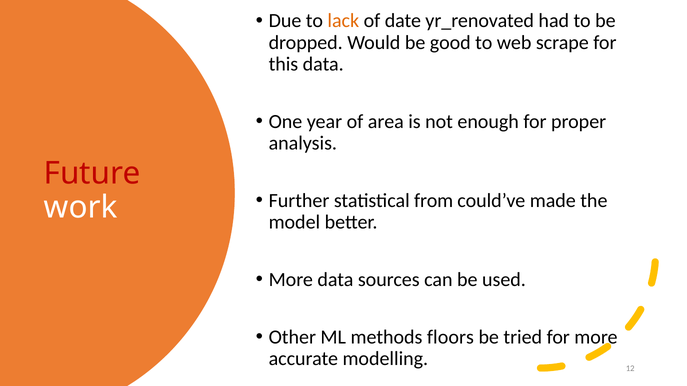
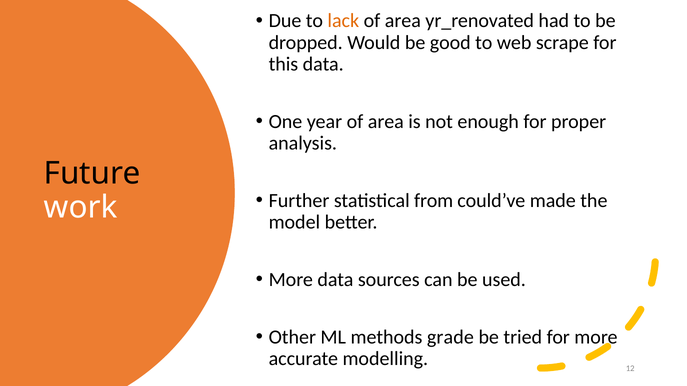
date: date -> area (403, 21)
Future colour: red -> black (92, 173)
floors: floors -> grade (450, 337)
